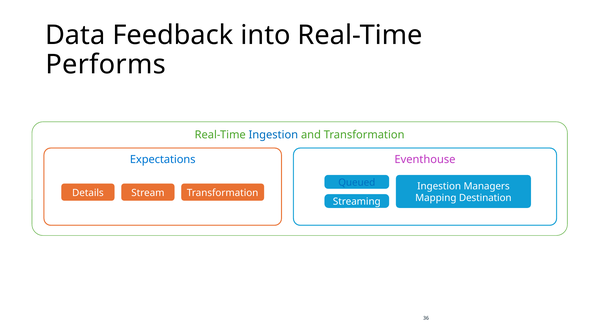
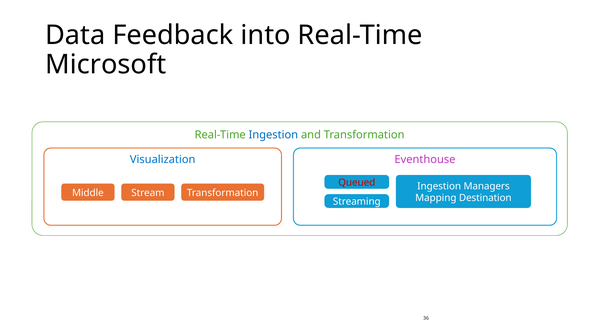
Performs: Performs -> Microsoft (106, 64)
Expectations: Expectations -> Visualization (163, 159)
Queued colour: blue -> red (357, 182)
Details: Details -> Middle (88, 193)
